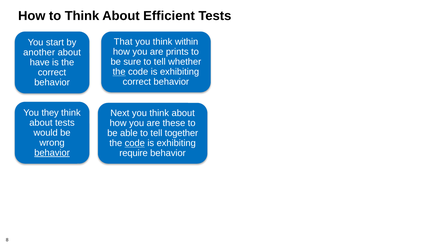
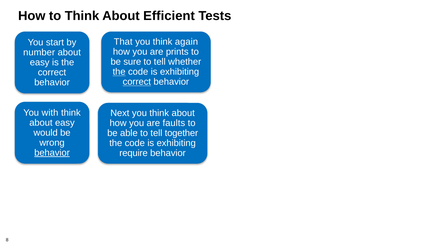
within: within -> again (186, 42)
another: another -> number (39, 52)
have: have -> easy (40, 62)
correct underline: none -> present (137, 82)
they: they -> with (50, 113)
tests: tests -> easy (65, 123)
these: these -> faults (174, 123)
code underline: present -> none (135, 143)
